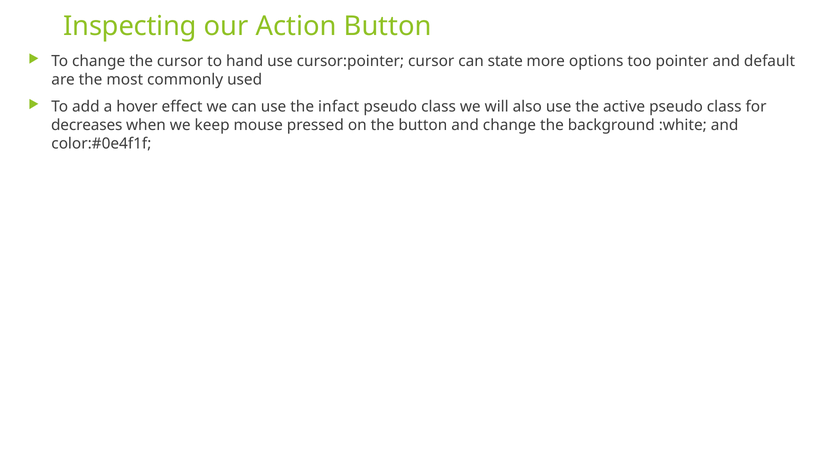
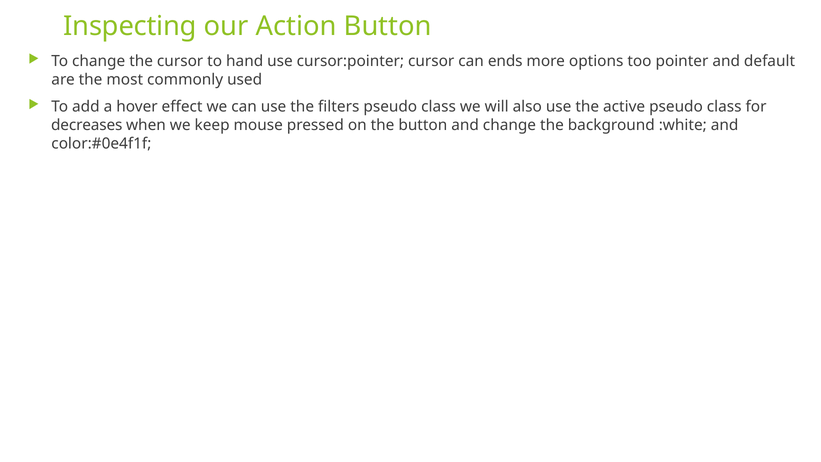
state: state -> ends (505, 61)
infact: infact -> filters (339, 107)
